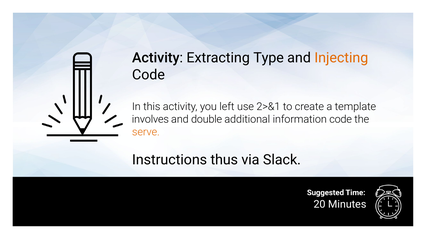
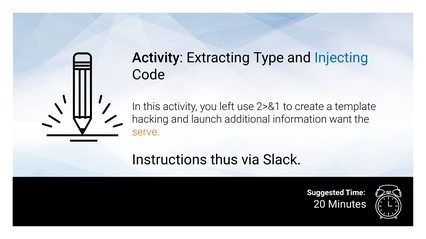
Injecting colour: orange -> blue (341, 58)
involves: involves -> hacking (150, 120)
double: double -> launch (207, 120)
information code: code -> want (341, 120)
